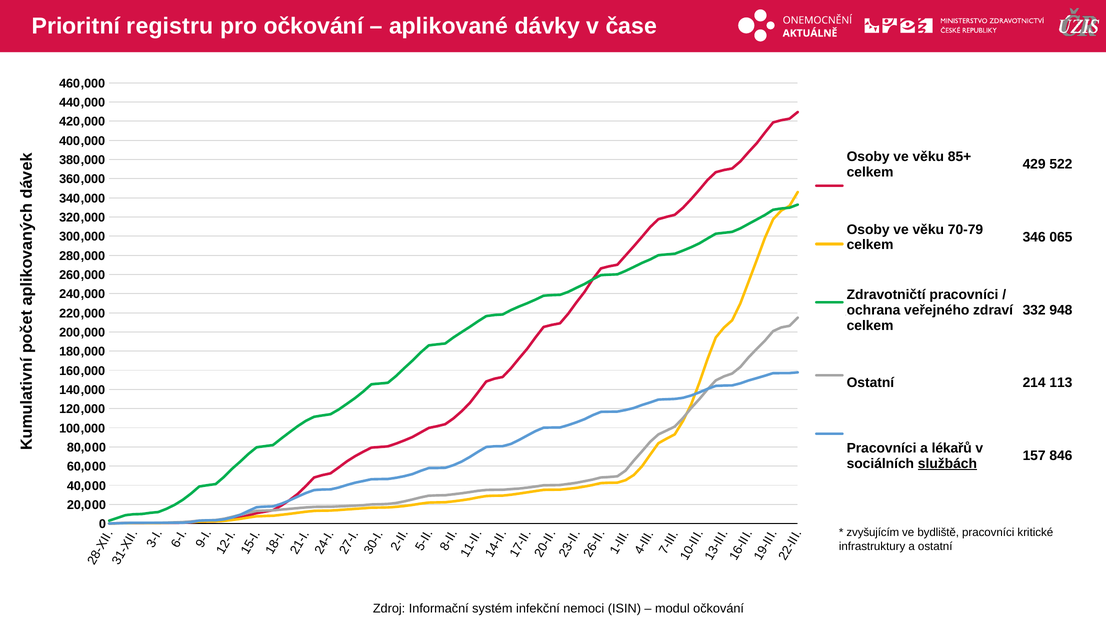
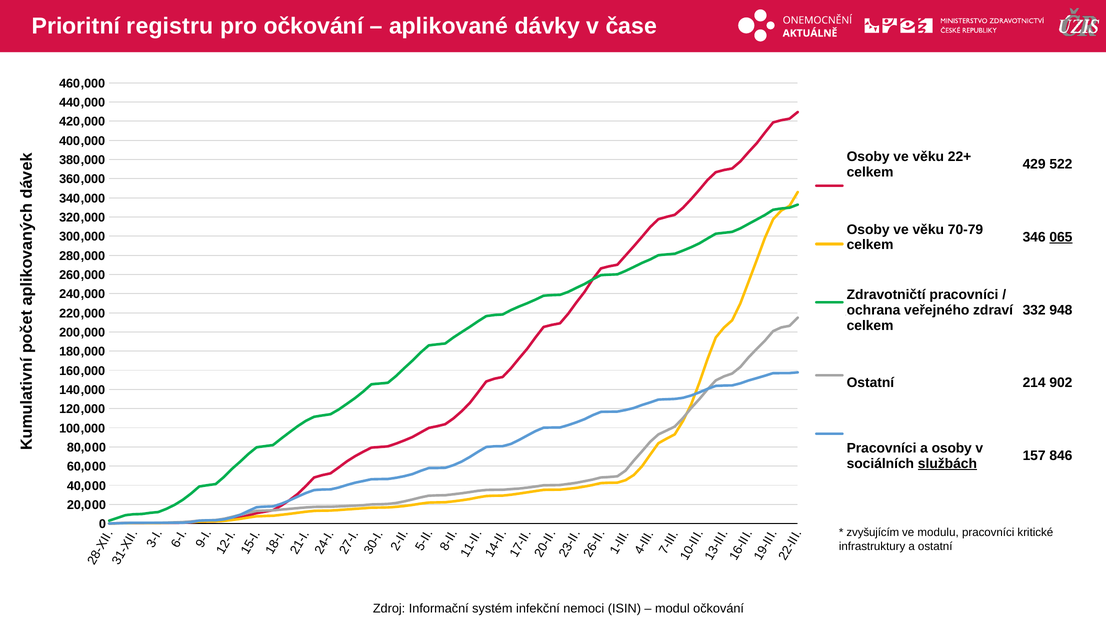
85+: 85+ -> 22+ (960, 157)
065 underline: none -> present (1061, 237)
113: 113 -> 902 (1061, 383)
a lékařů: lékařů -> osoby (952, 448)
bydliště: bydliště -> modulu (938, 533)
